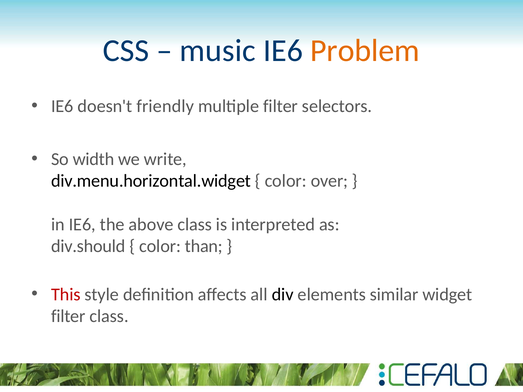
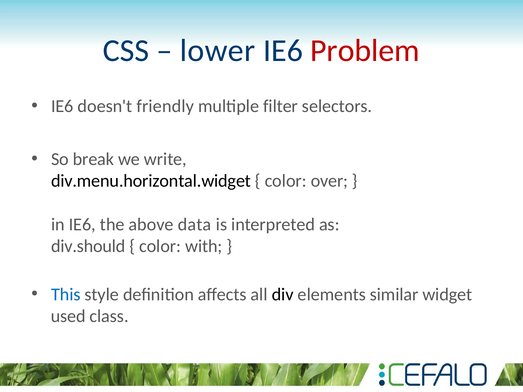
music: music -> lower (218, 51)
Problem colour: orange -> red (365, 51)
width: width -> break (94, 159)
above class: class -> data (195, 225)
than: than -> with (204, 246)
This colour: red -> blue (66, 295)
filter: filter -> used (68, 316)
